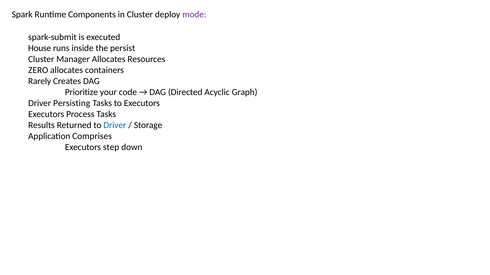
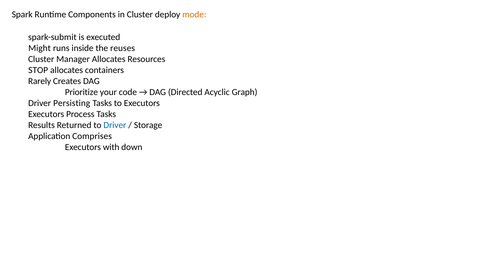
mode colour: purple -> orange (194, 15)
House: House -> Might (40, 48)
persist: persist -> reuses (123, 48)
ZERO: ZERO -> STOP (38, 70)
step: step -> with (111, 147)
